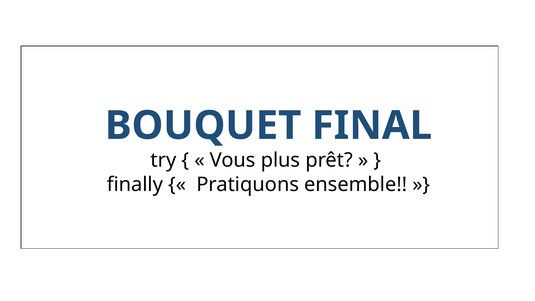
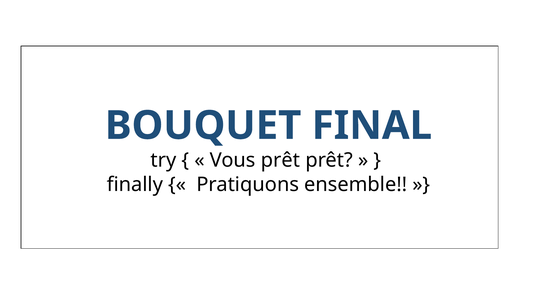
Vous plus: plus -> prêt (280, 160)
